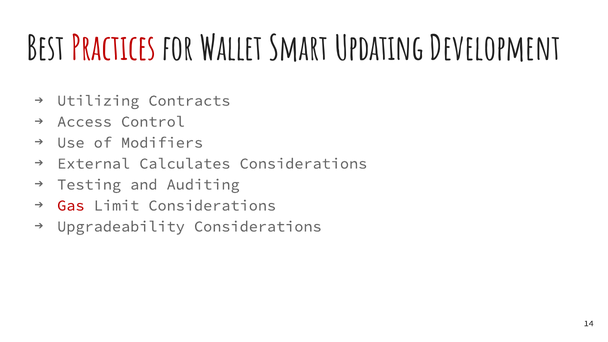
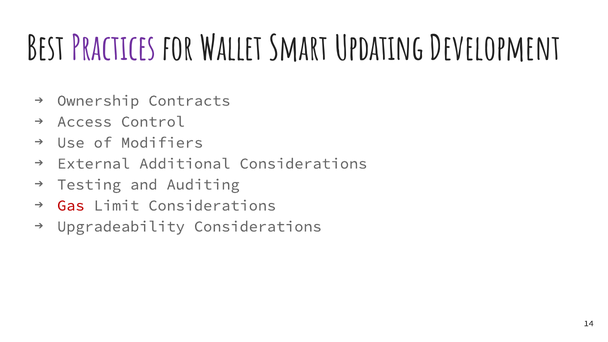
Practices colour: red -> purple (114, 49)
Utilizing: Utilizing -> Ownership (98, 101)
Calculates: Calculates -> Additional (185, 164)
